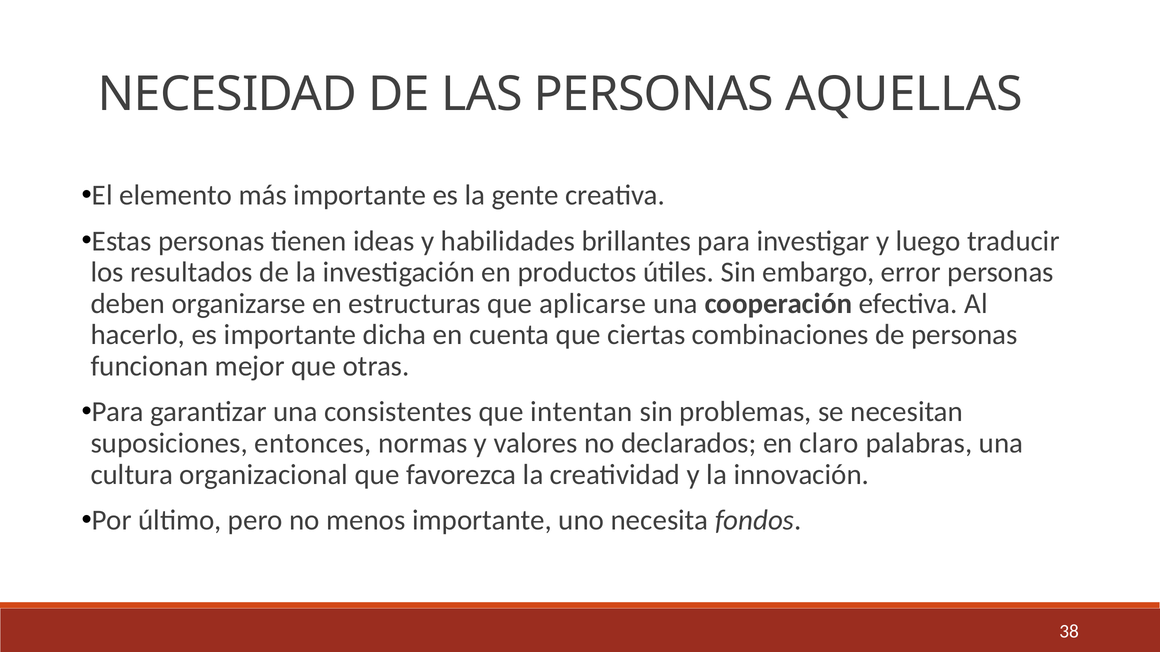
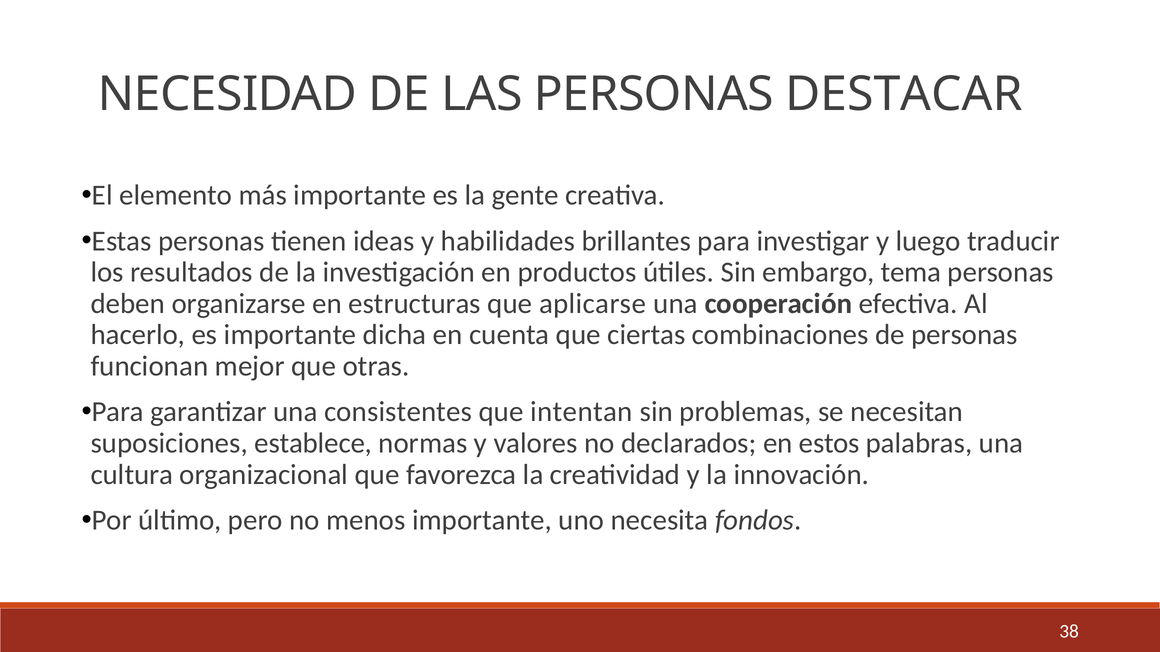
AQUELLAS: AQUELLAS -> DESTACAR (904, 94)
error: error -> tema (911, 272)
entonces: entonces -> establece (313, 444)
claro: claro -> estos (829, 444)
